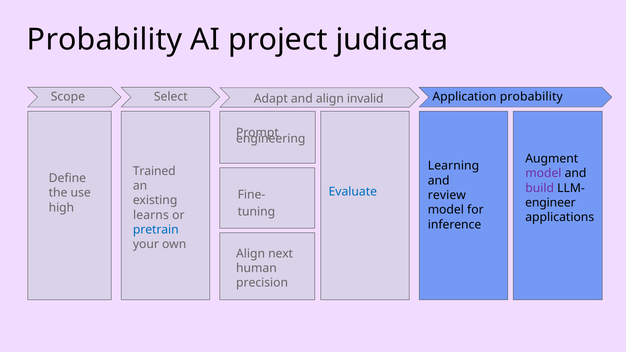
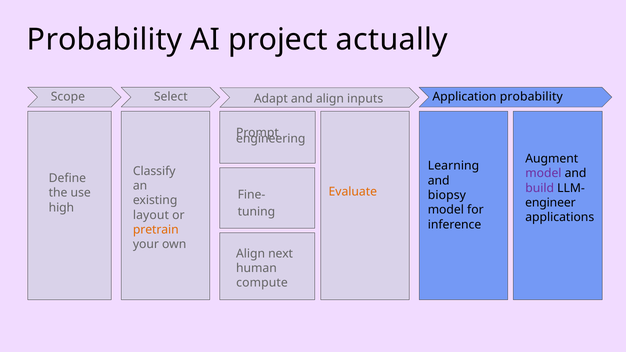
judicata: judicata -> actually (392, 40)
invalid: invalid -> inputs (365, 99)
Trained: Trained -> Classify (154, 171)
Evaluate colour: blue -> orange (353, 192)
review: review -> biopsy (447, 195)
learns: learns -> layout (151, 215)
pretrain colour: blue -> orange (156, 230)
precision: precision -> compute (262, 283)
